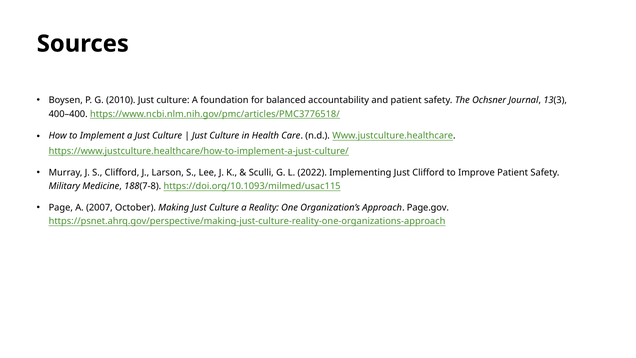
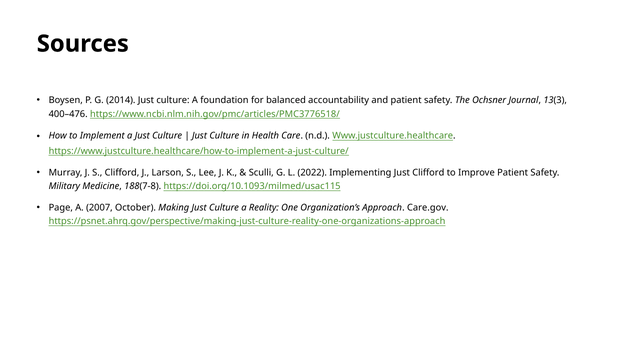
2010: 2010 -> 2014 (121, 100)
400–400: 400–400 -> 400–476 (68, 114)
Page.gov: Page.gov -> Care.gov (428, 208)
